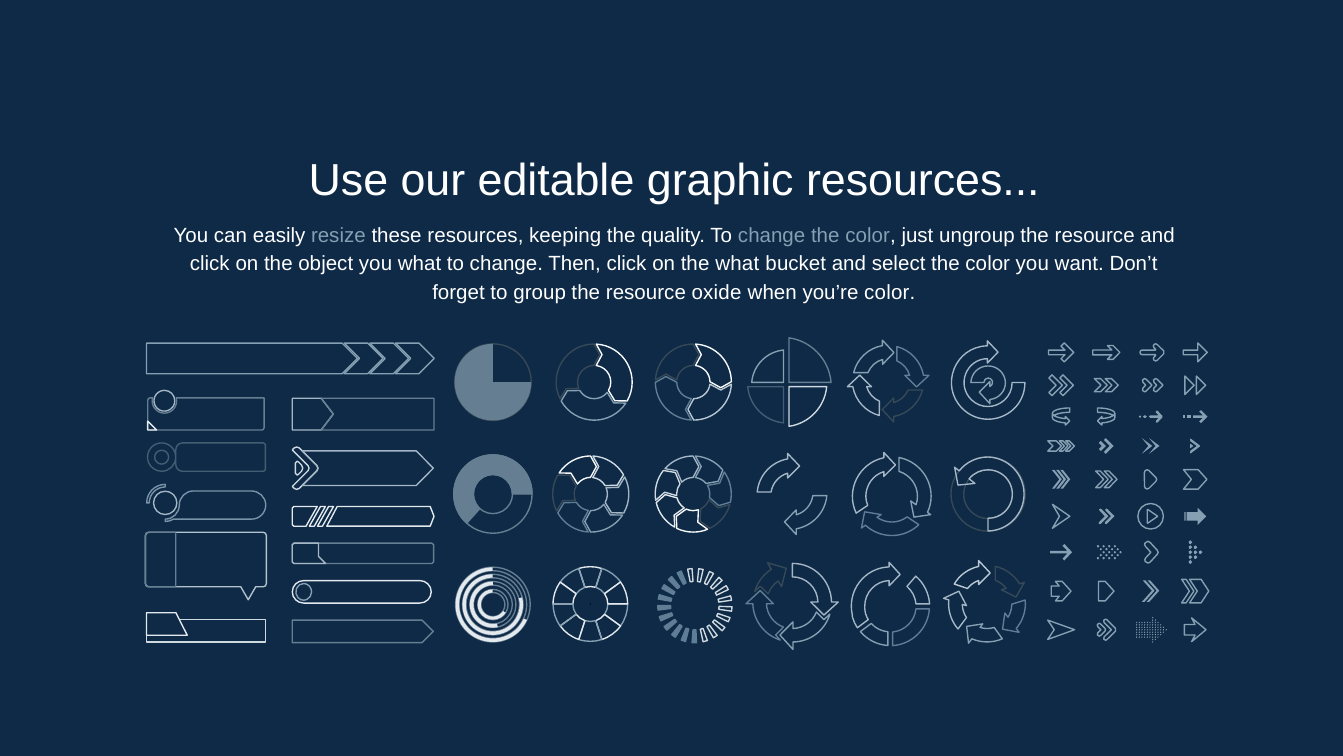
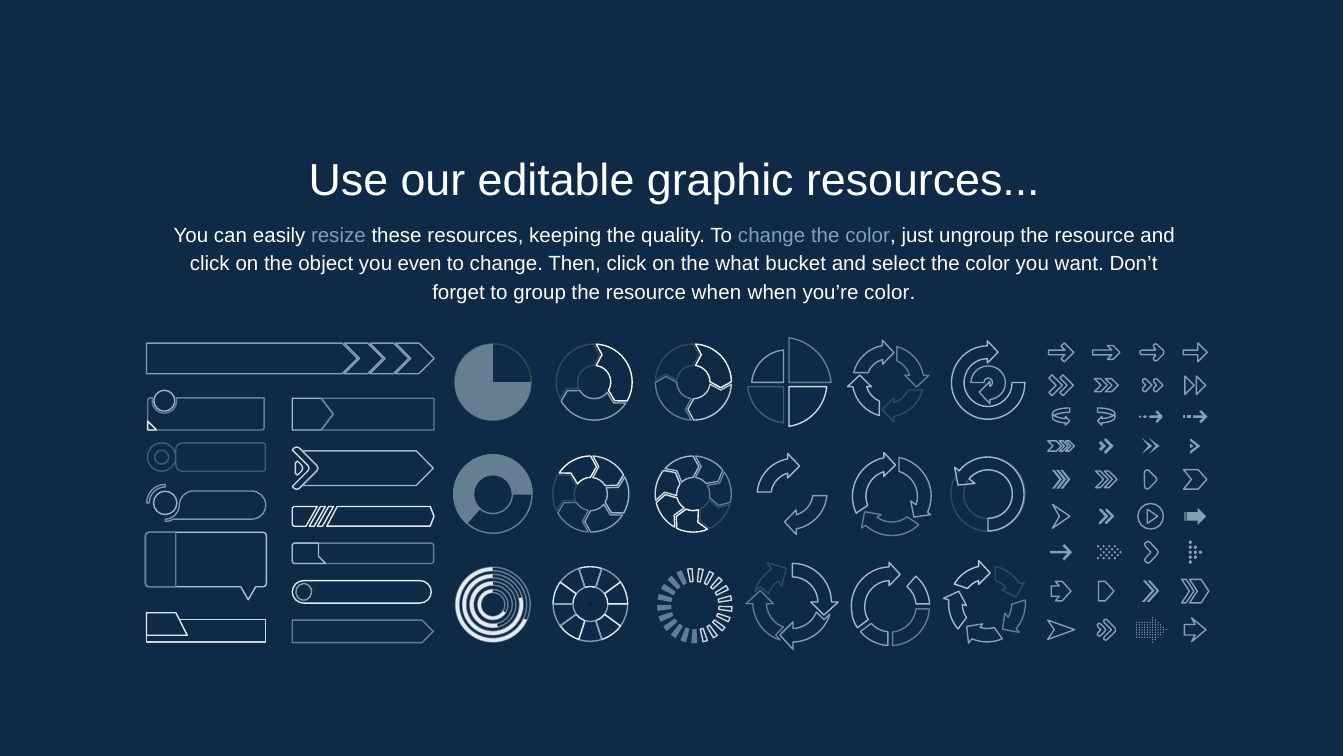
you what: what -> even (420, 264)
resource oxide: oxide -> when (717, 292)
